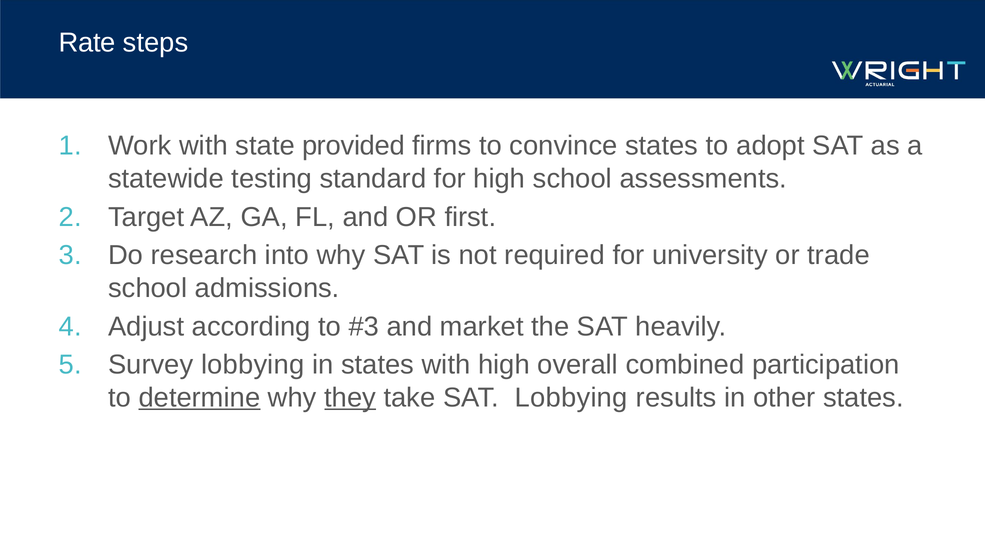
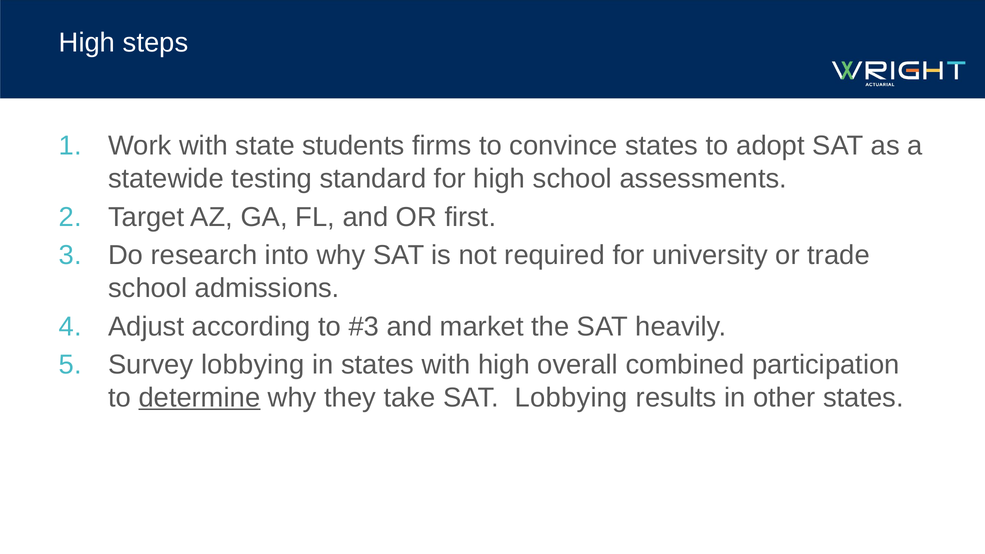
Rate: Rate -> High (87, 43)
provided: provided -> students (354, 146)
they underline: present -> none (350, 398)
